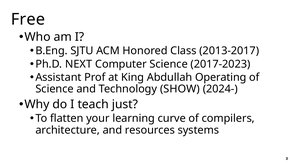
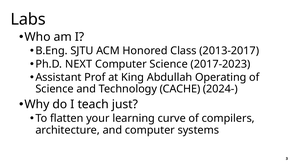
Free: Free -> Labs (28, 19)
SHOW: SHOW -> CACHE (180, 89)
and resources: resources -> computer (150, 130)
